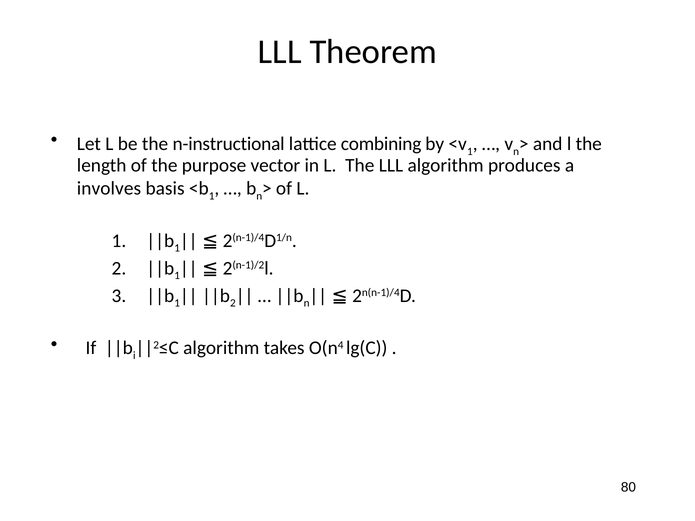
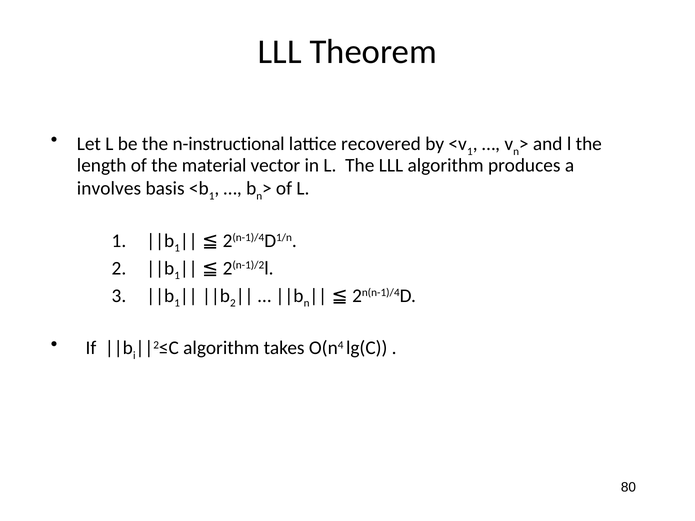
combining: combining -> recovered (381, 144)
purpose: purpose -> material (214, 165)
